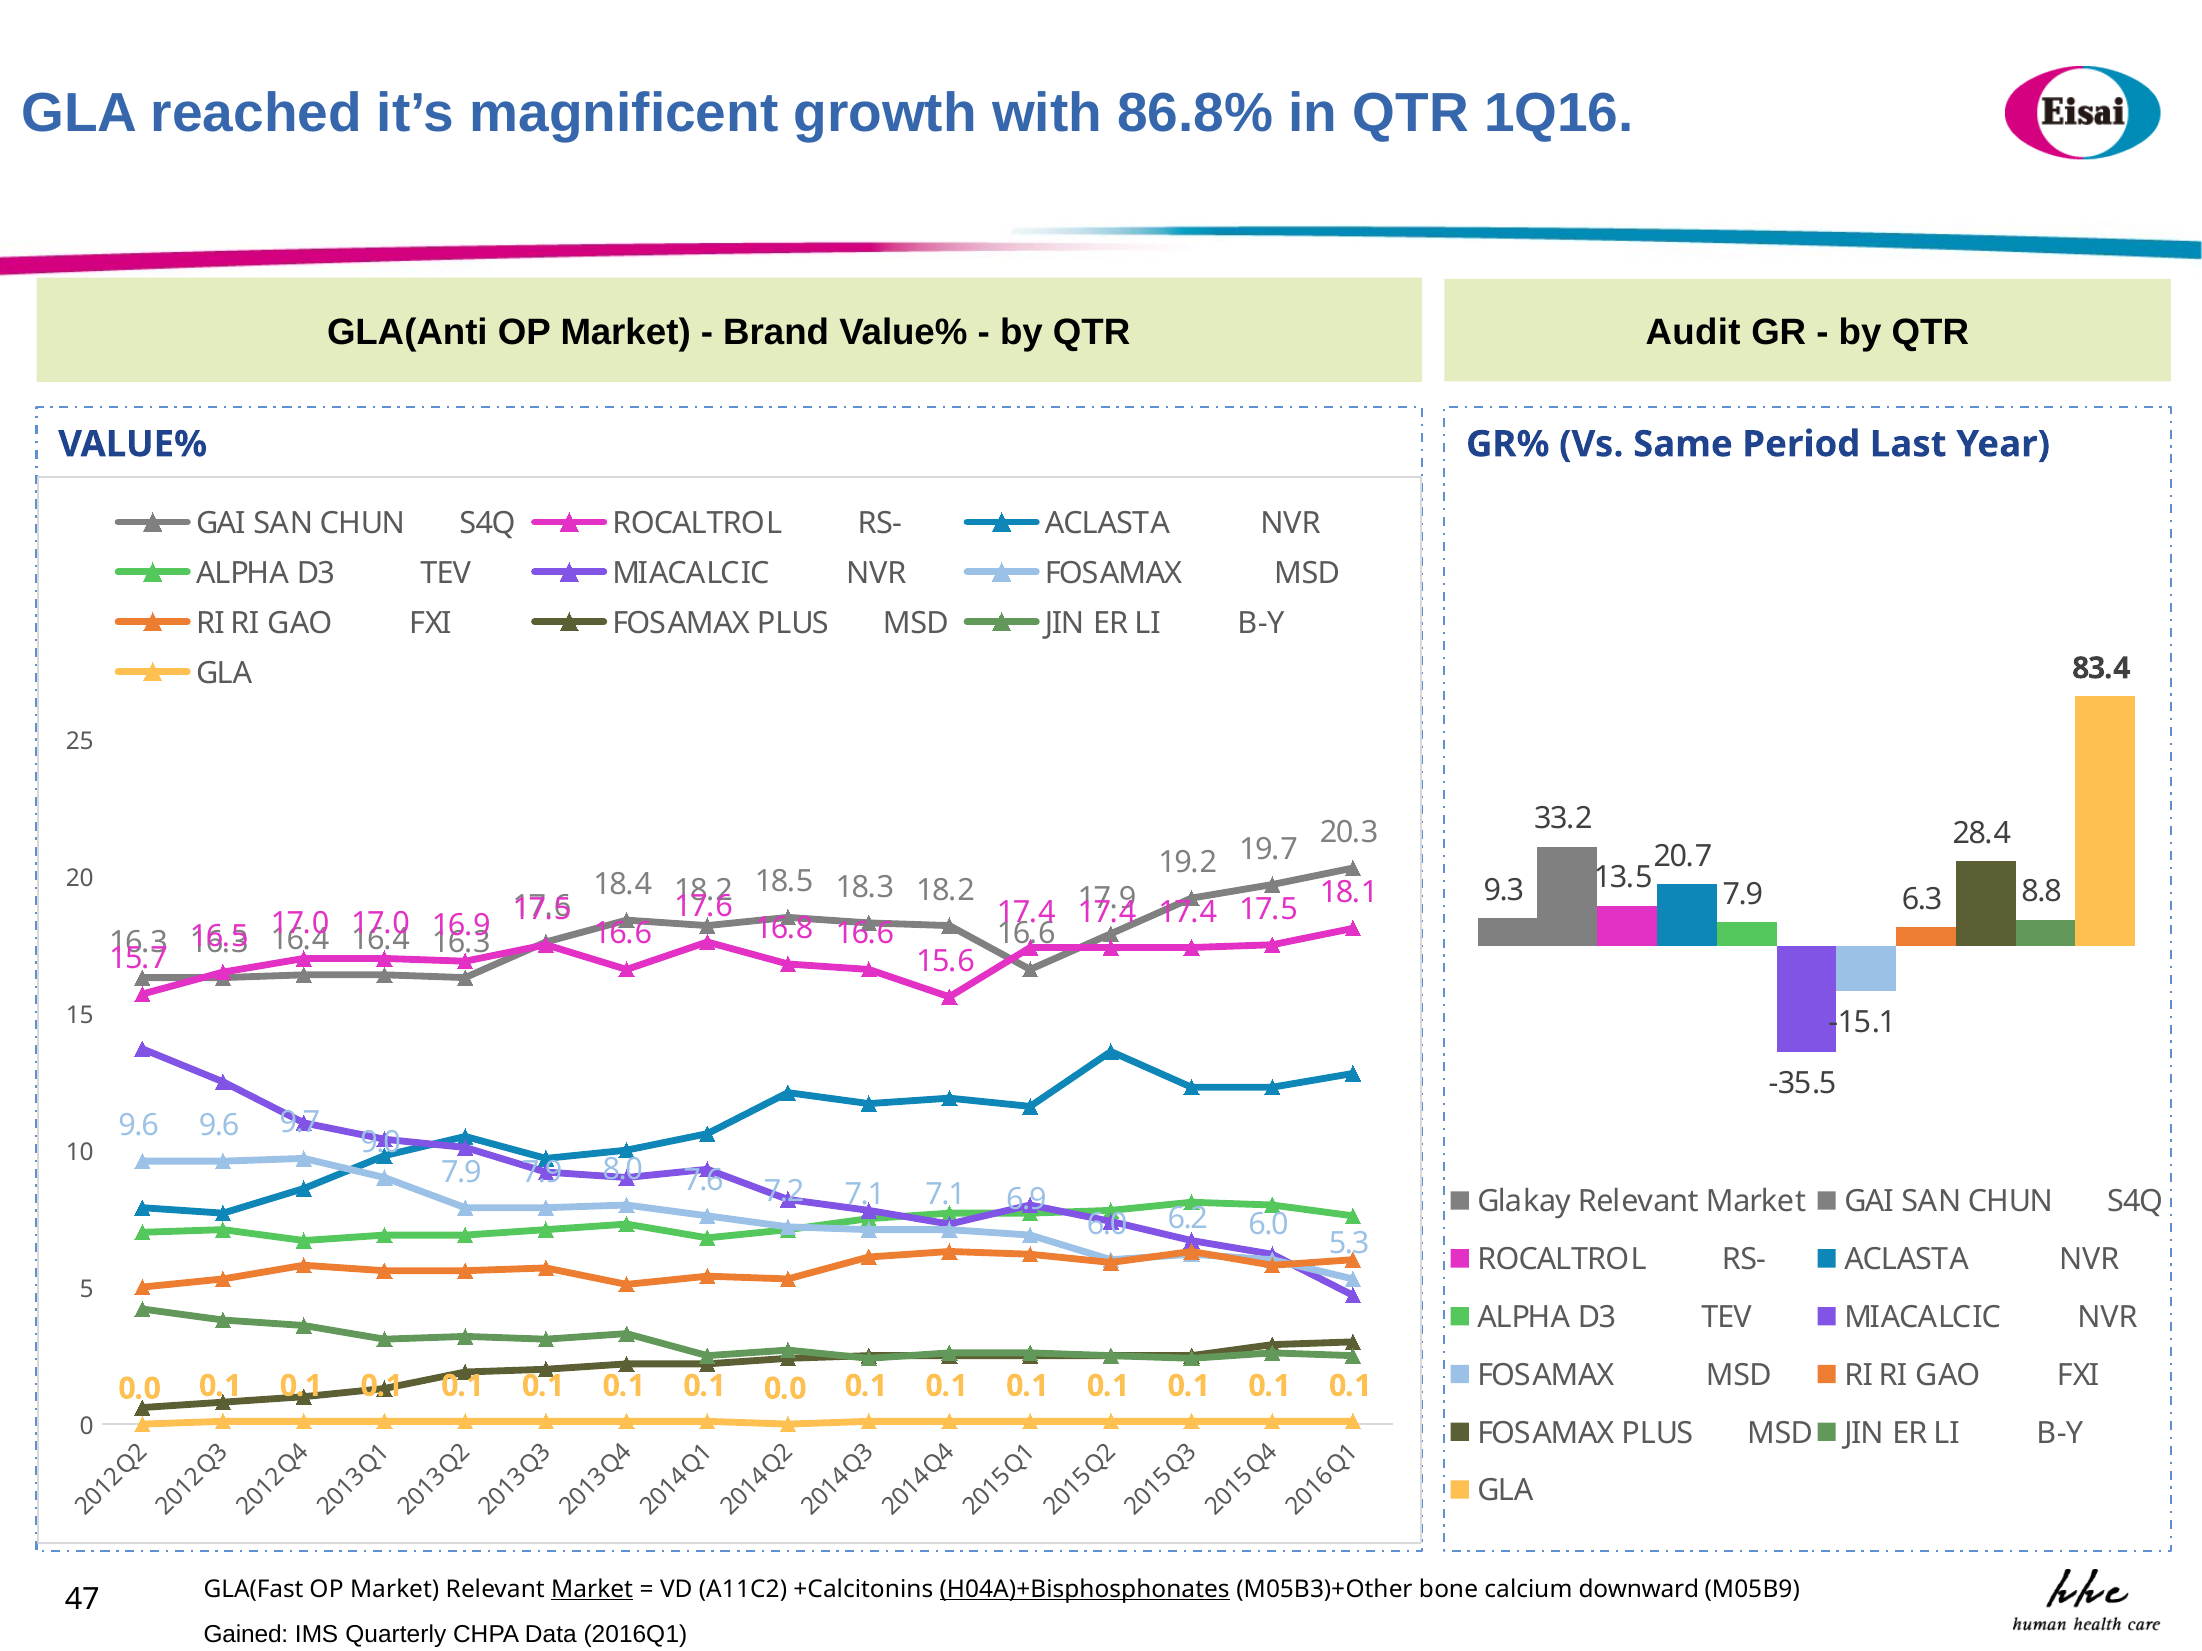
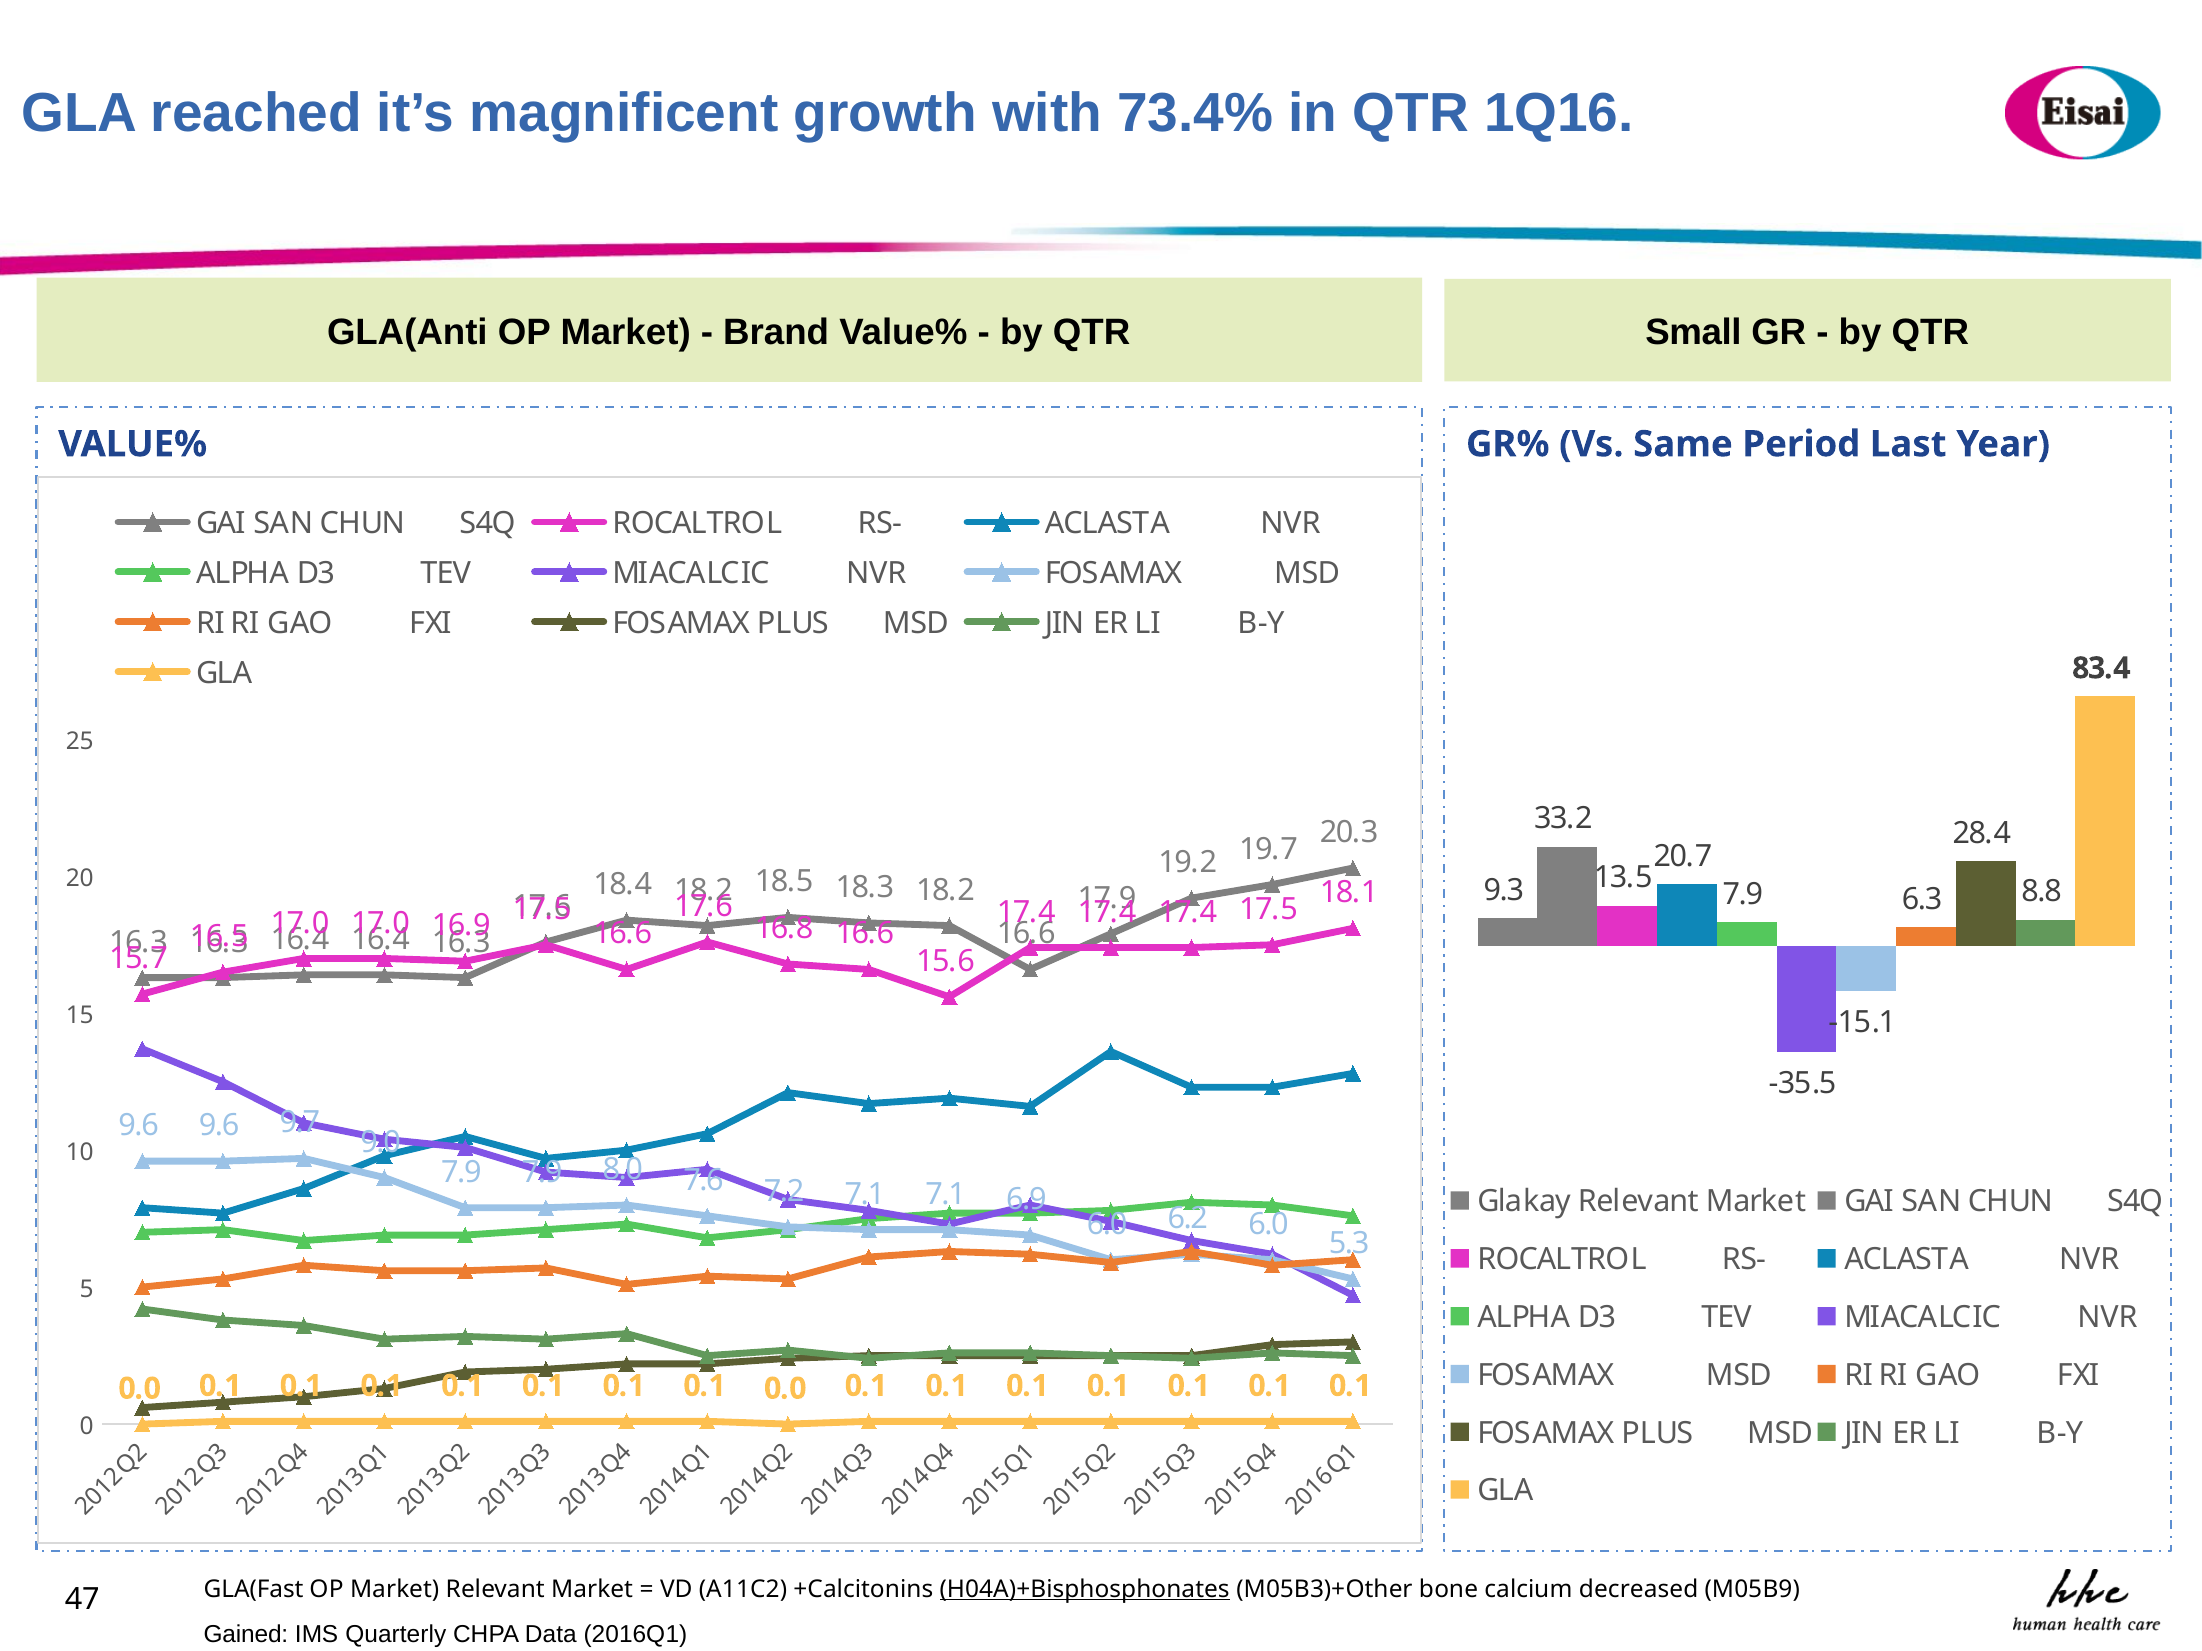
86.8%: 86.8% -> 73.4% (1195, 114)
Audit: Audit -> Small (1693, 333)
Market underline: present -> none (592, 1590)
downward: downward -> decreased (1639, 1590)
